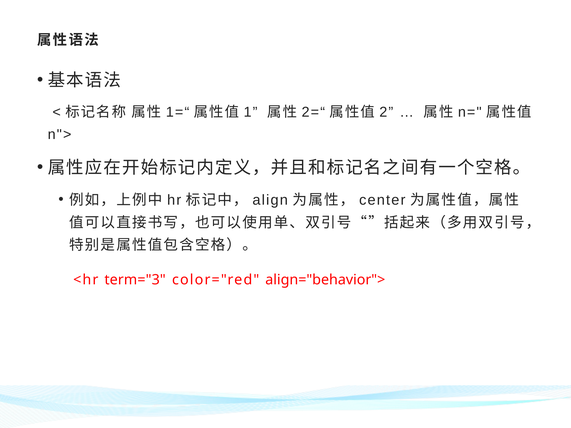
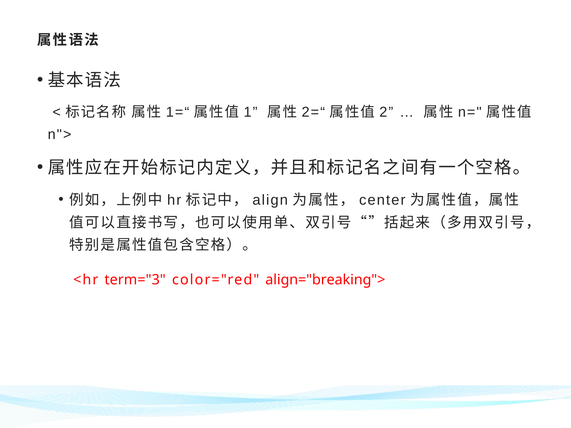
align="behavior">: align="behavior"> -> align="breaking"> (325, 280)
